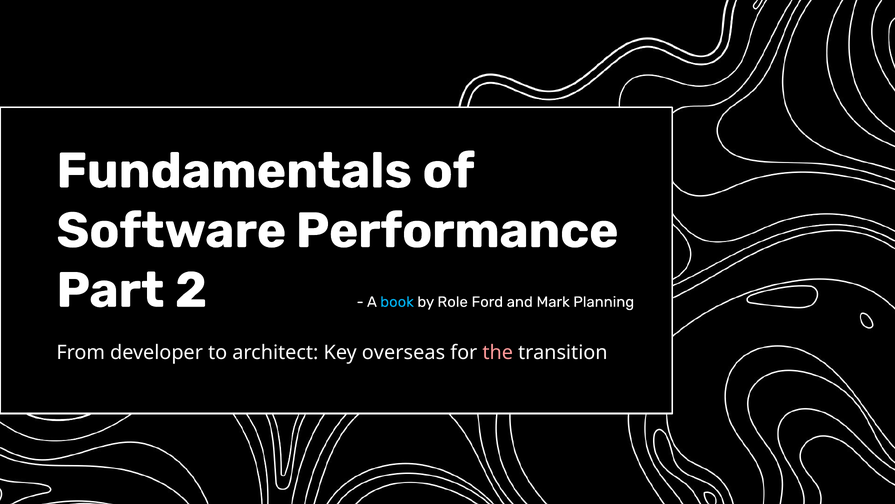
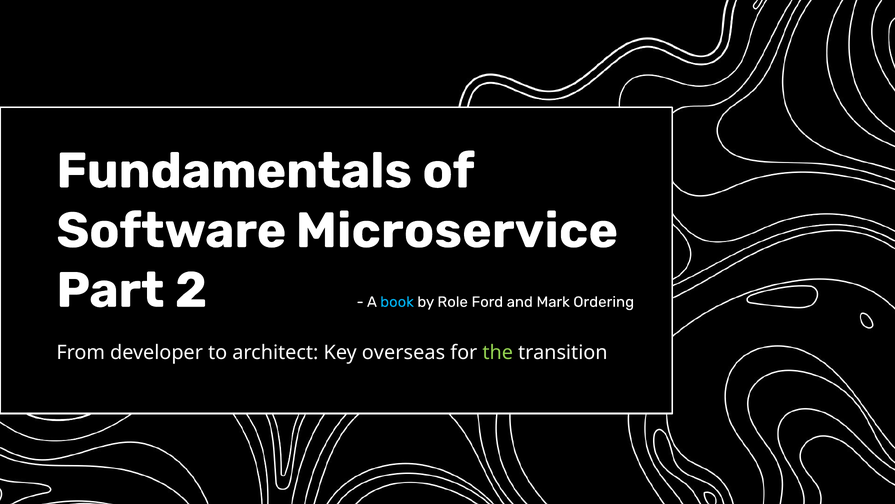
Performance: Performance -> Microservice (457, 230)
Planning: Planning -> Ordering (604, 302)
the colour: pink -> light green (498, 352)
